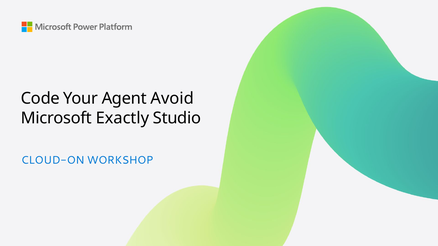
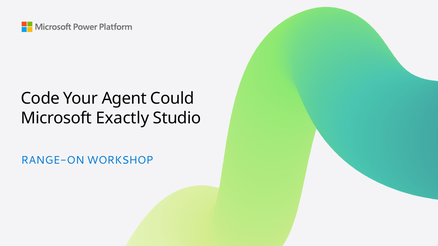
Avoid: Avoid -> Could (172, 99)
CLOUD-ON: CLOUD-ON -> RANGE-ON (53, 160)
